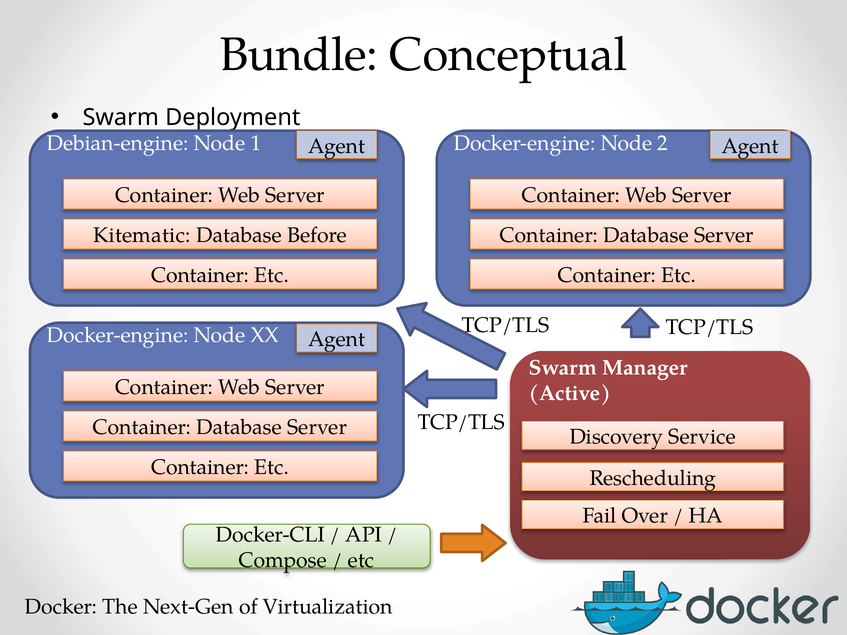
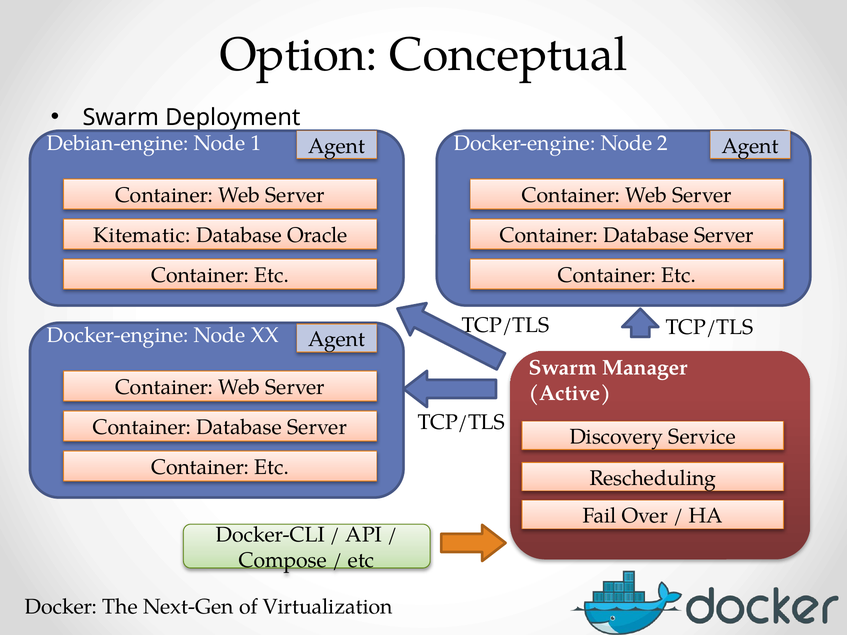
Bundle: Bundle -> Option (299, 55)
Before: Before -> Oracle (317, 235)
